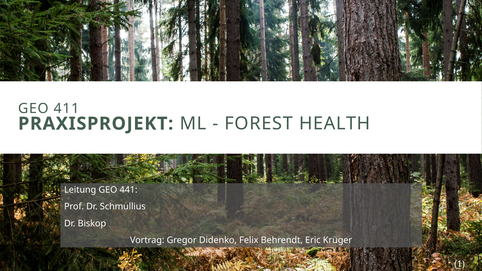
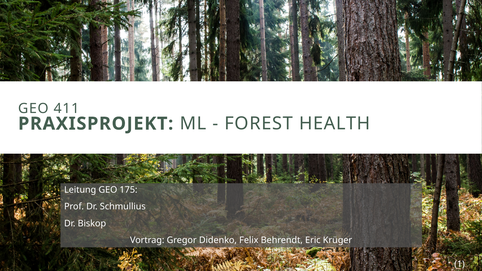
441: 441 -> 175 (129, 190)
